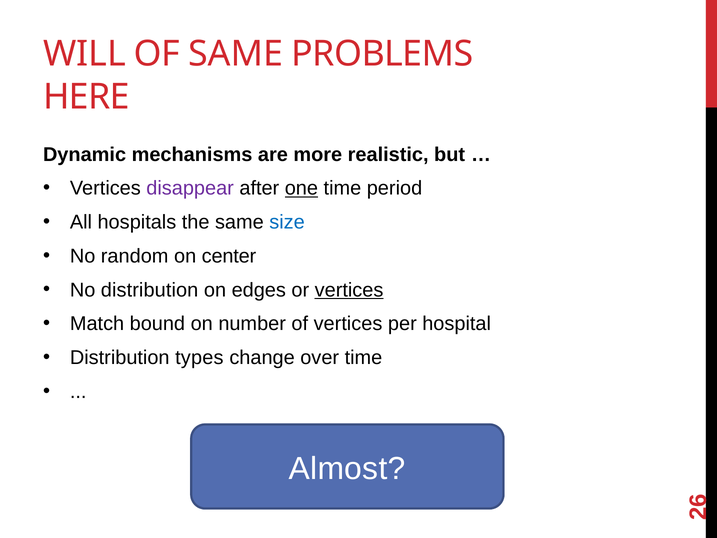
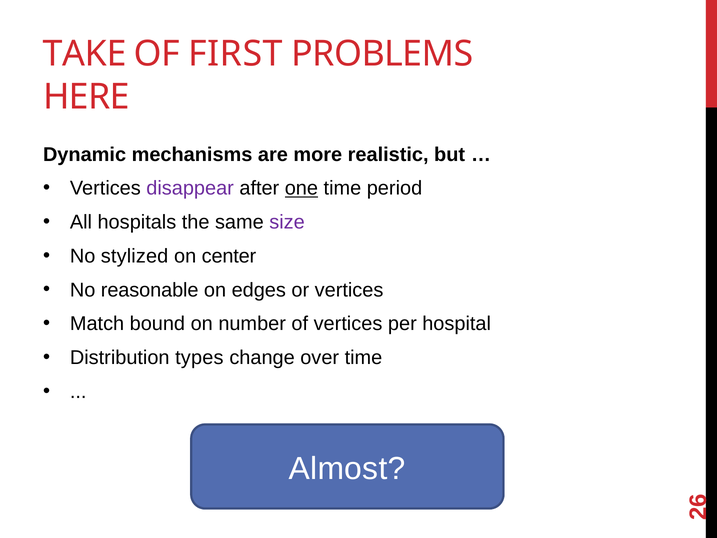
WILL: WILL -> TAKE (85, 54)
OF SAME: SAME -> FIRST (235, 54)
size colour: blue -> purple (287, 222)
random: random -> stylized (135, 256)
No distribution: distribution -> reasonable (150, 290)
vertices underline: present -> none (349, 290)
